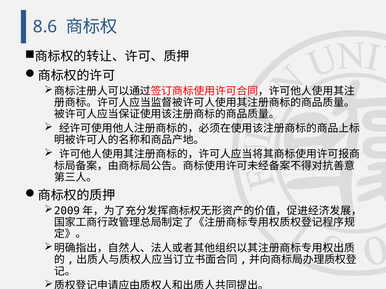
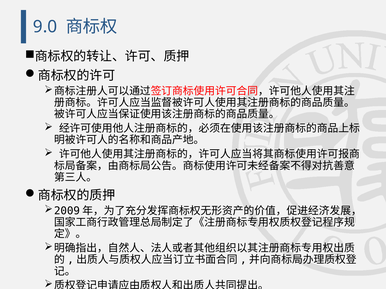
8.6: 8.6 -> 9.0 (45, 27)
